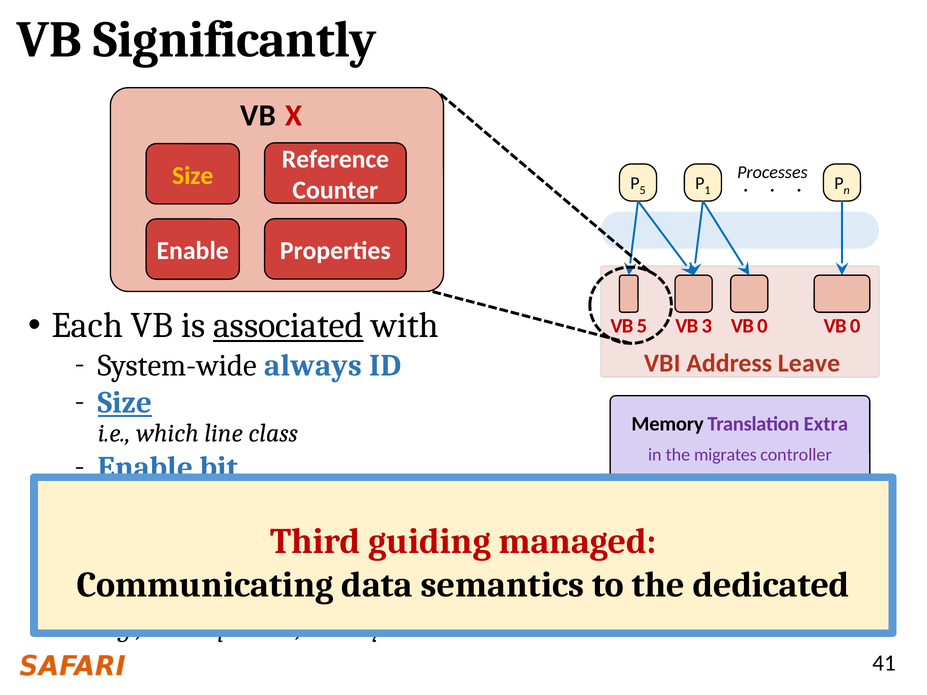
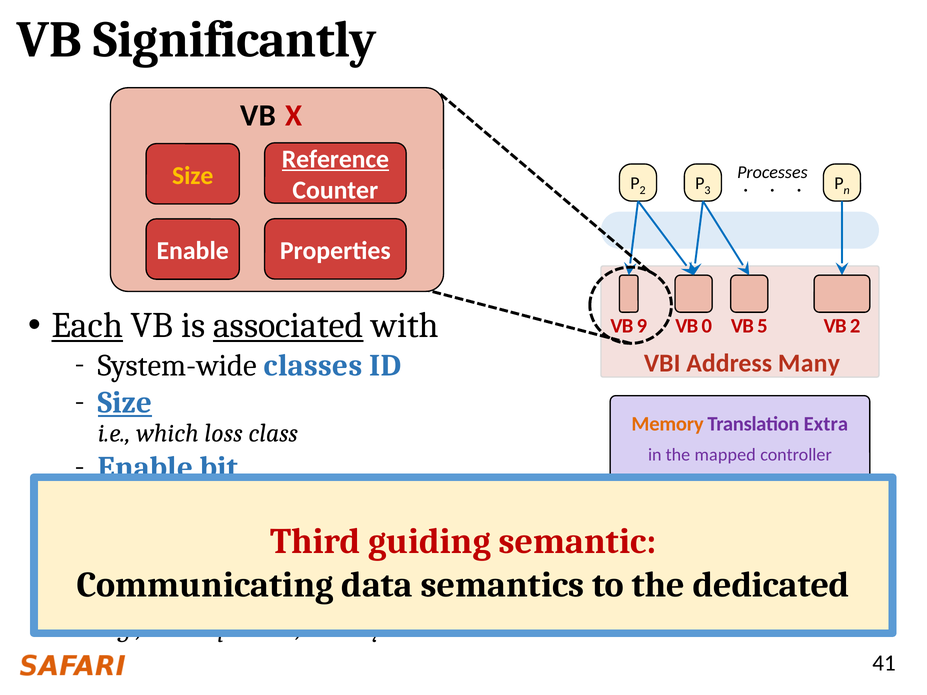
Reference underline: none -> present (335, 159)
5: 5 -> 2 (643, 190)
1: 1 -> 3 (708, 190)
Each underline: none -> present (87, 326)
VB 5: 5 -> 9 (642, 326)
3: 3 -> 0 (707, 326)
0: 0 -> 5 (762, 326)
0: 0 -> 2 (855, 326)
always: always -> classes (313, 366)
Leave: Leave -> Many (809, 363)
Memory colour: black -> orange (668, 424)
line: line -> loss (224, 434)
migrates: migrates -> mapped (725, 455)
managed: managed -> semantic (578, 542)
